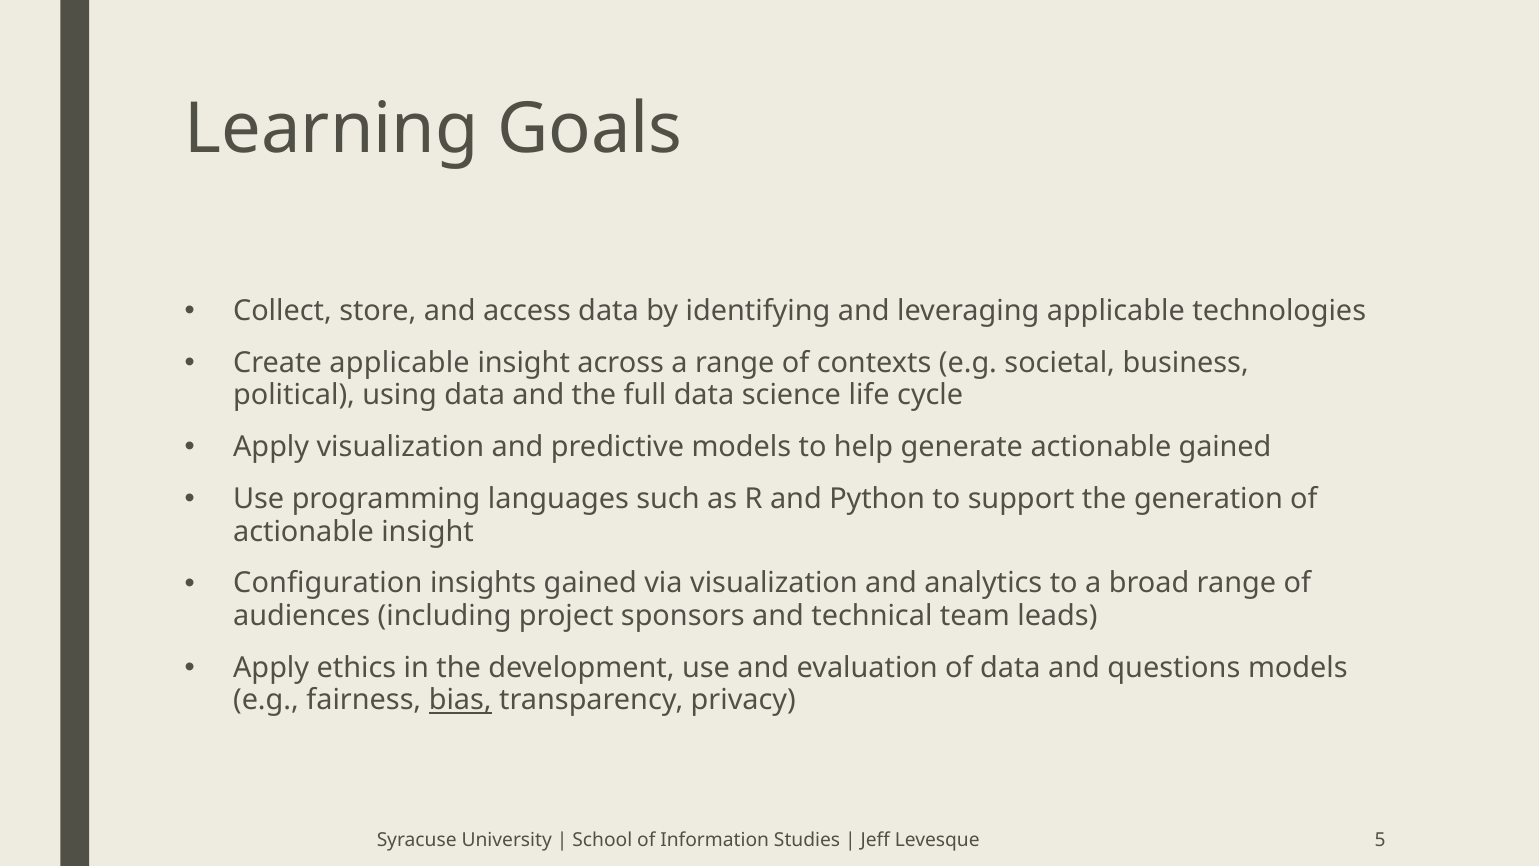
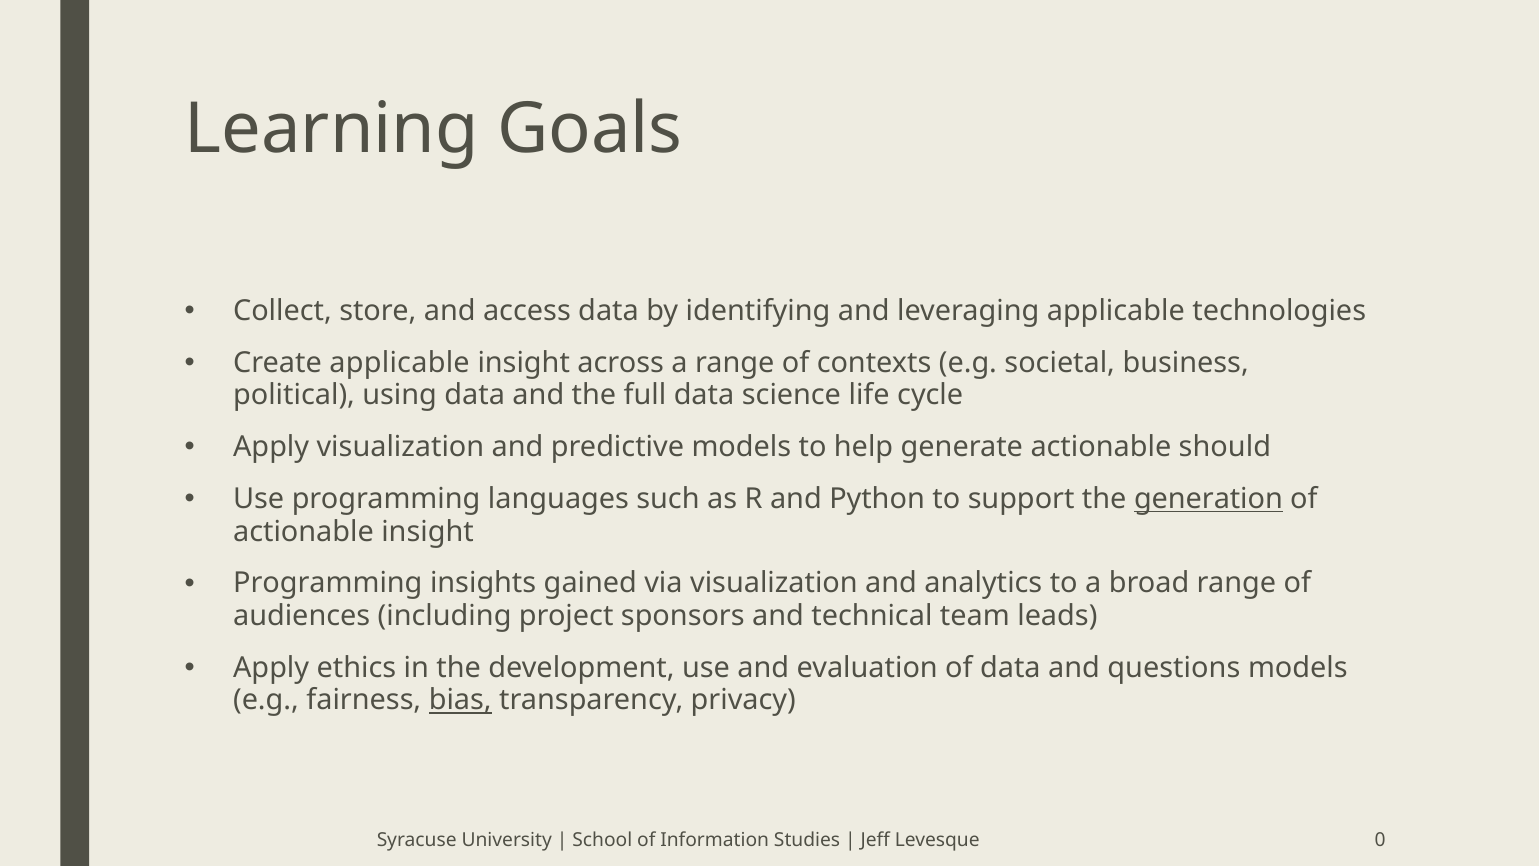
actionable gained: gained -> should (1225, 447)
generation underline: none -> present (1208, 499)
Configuration: Configuration -> Programming (328, 583)
5: 5 -> 0 (1380, 840)
